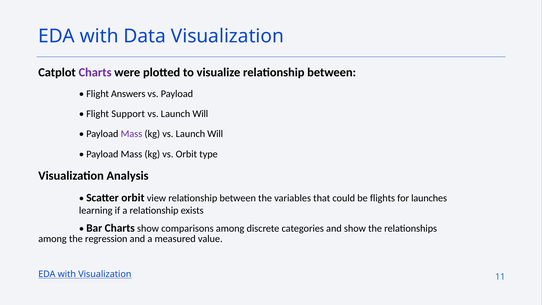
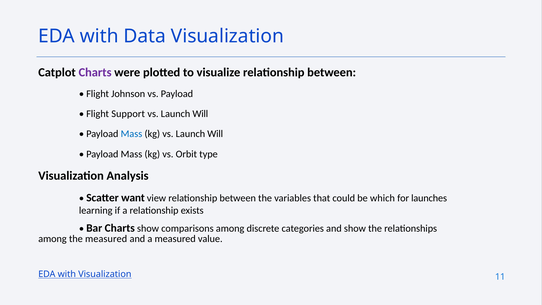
Answers: Answers -> Johnson (128, 94)
Mass colour: purple -> blue (131, 134)
Scatter orbit: orbit -> want (133, 198)
flights: flights -> which (382, 198)
the regression: regression -> measured (106, 239)
